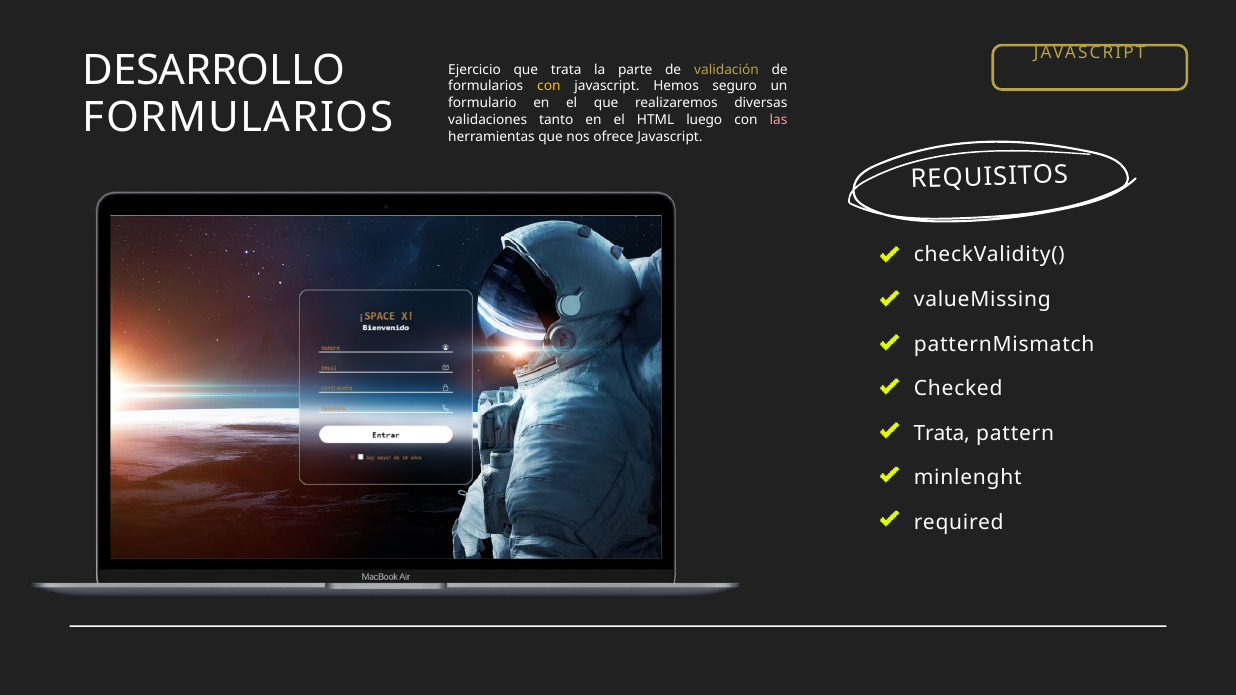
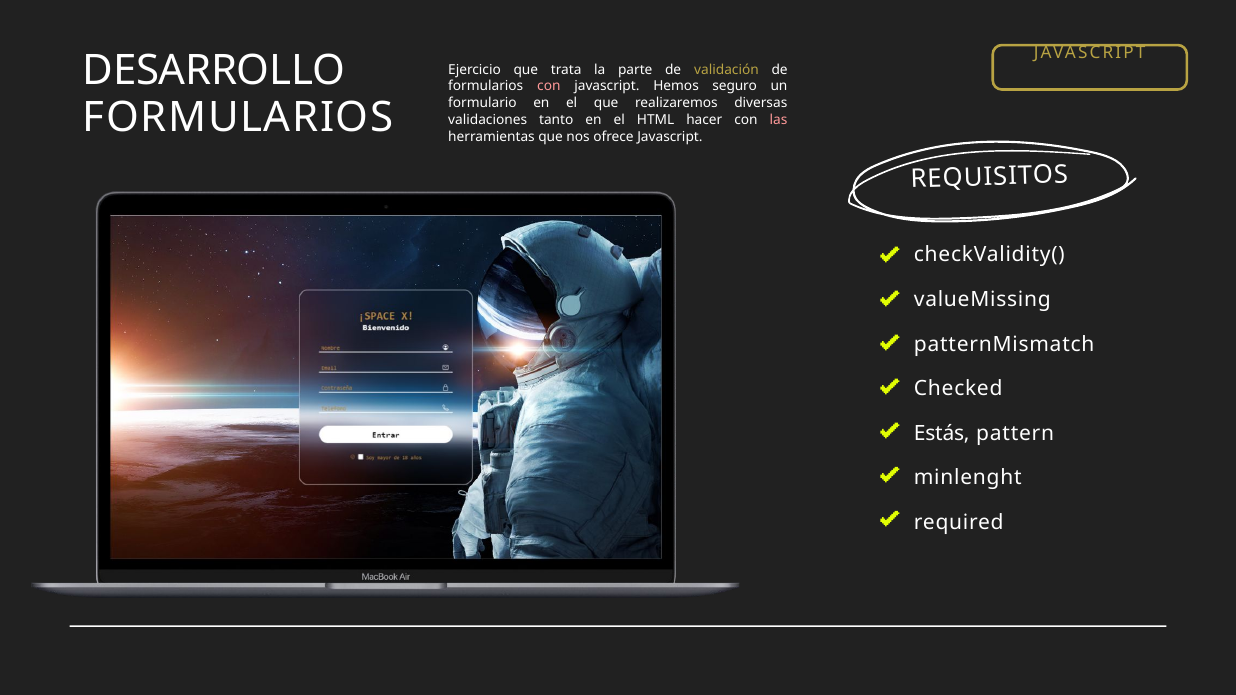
con colour: yellow -> pink (549, 86)
luego: luego -> hacer (704, 120)
Trata: Trata -> Estás (942, 434)
